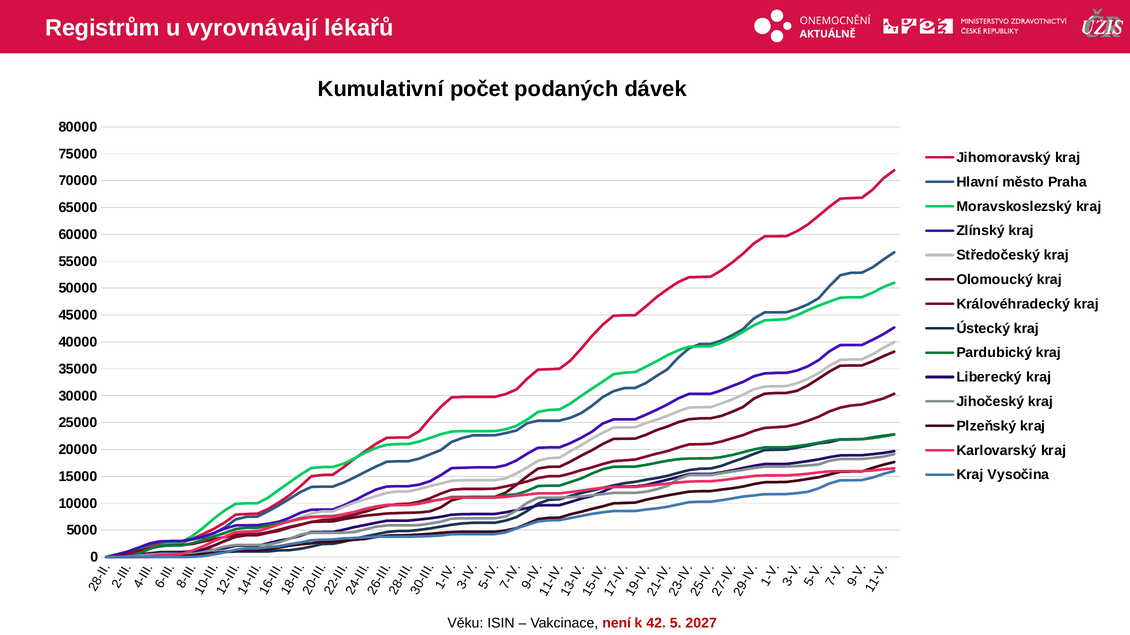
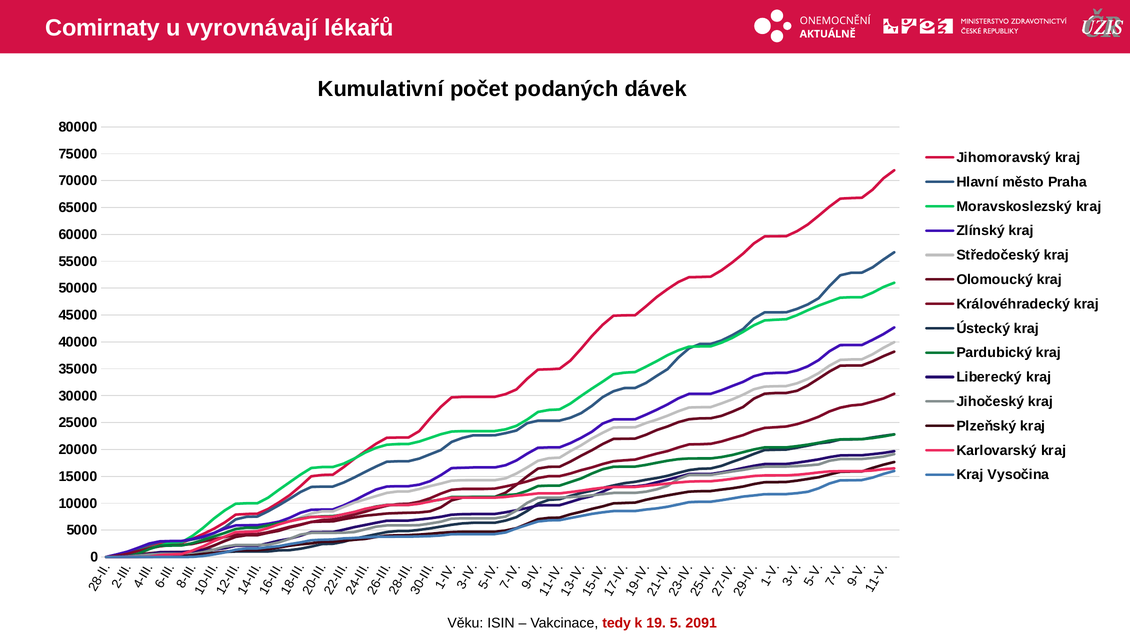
Registrům: Registrům -> Comirnaty (103, 28)
není: není -> tedy (617, 624)
42: 42 -> 19 (656, 624)
2027: 2027 -> 2091 (701, 624)
